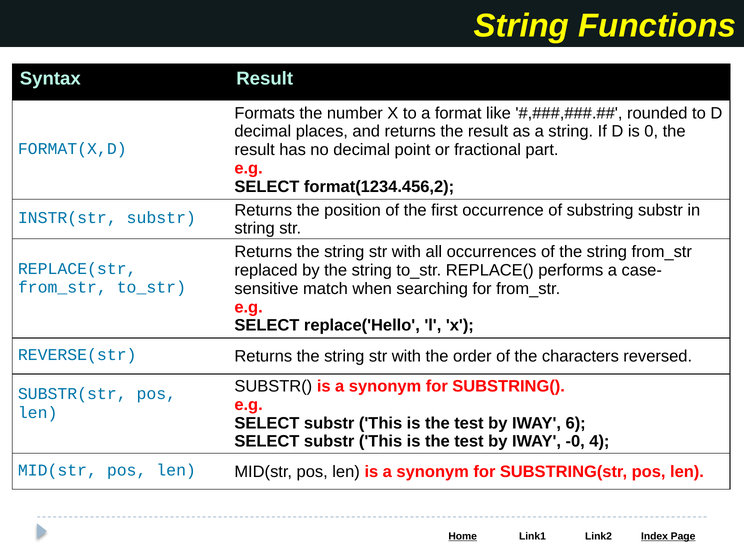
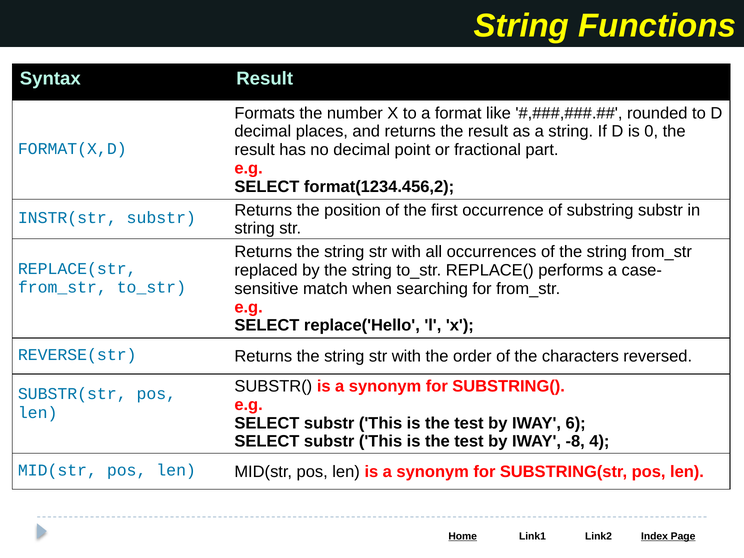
-0: -0 -> -8 (575, 442)
